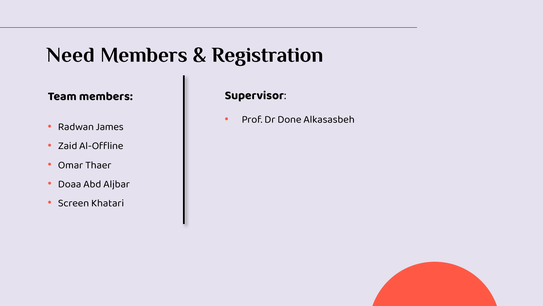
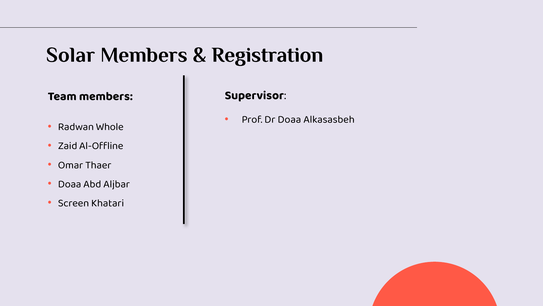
Need: Need -> Solar (70, 55)
Dr Done: Done -> Doaa (289, 119)
James: James -> Whole (110, 127)
